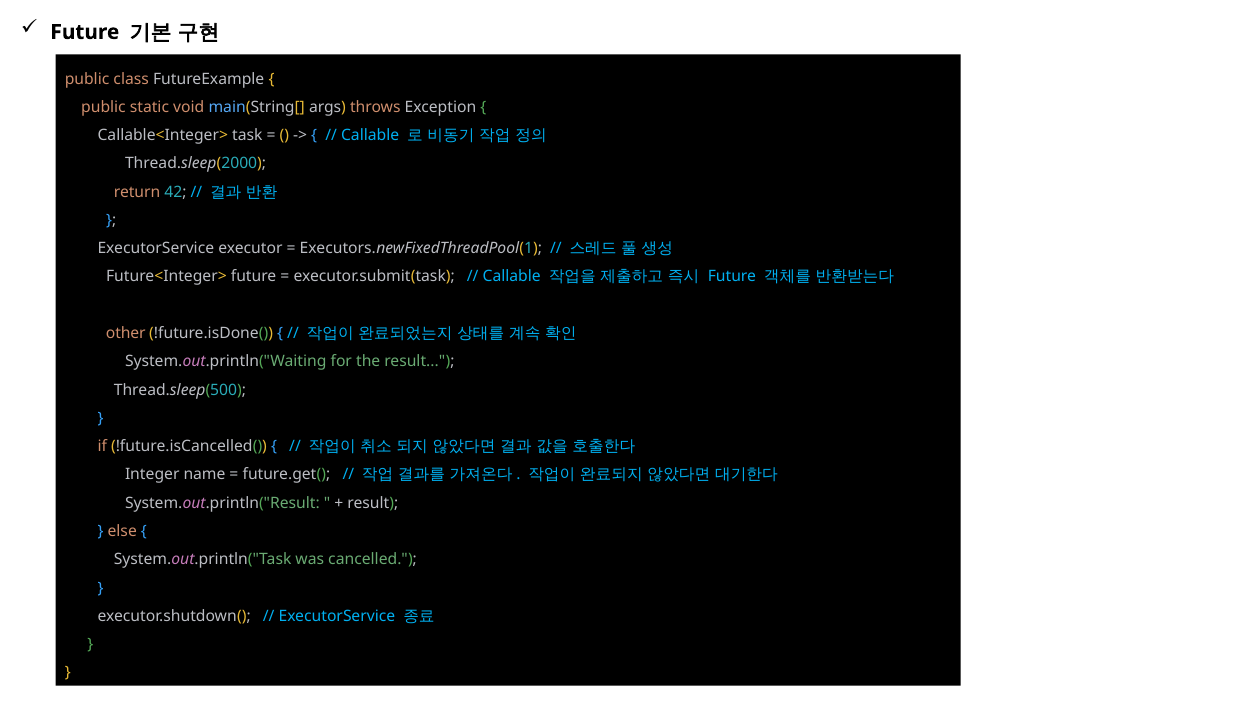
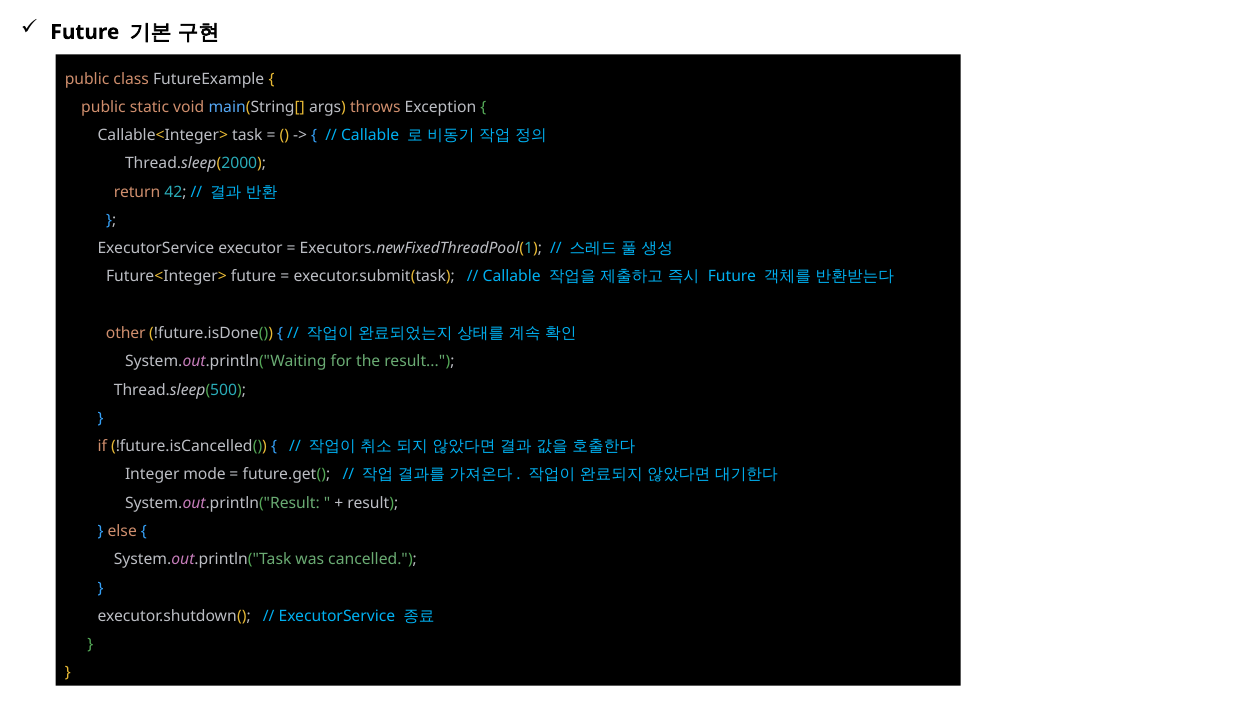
name: name -> mode (205, 475)
